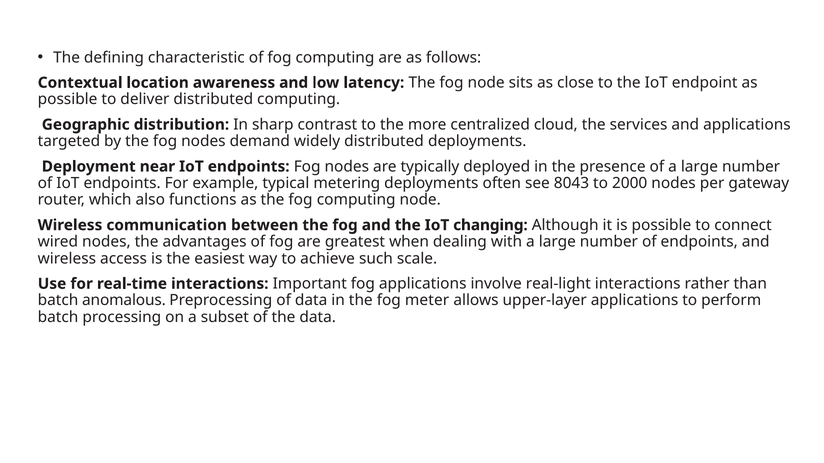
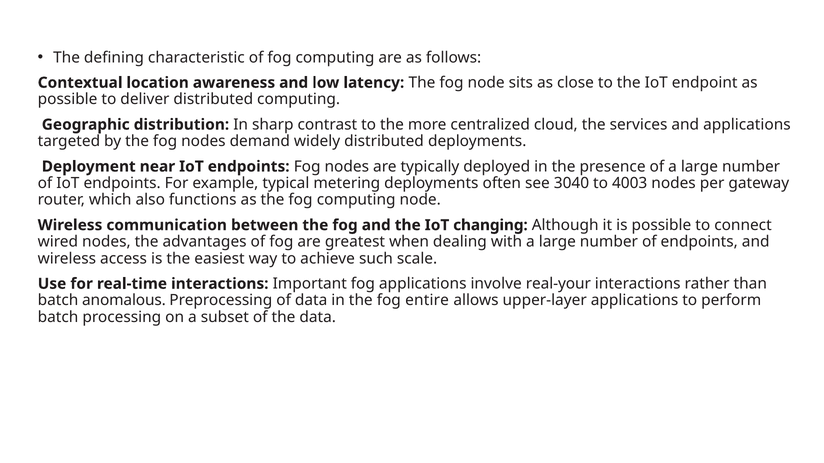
8043: 8043 -> 3040 (571, 183)
2000: 2000 -> 4003 (630, 183)
real-light: real-light -> real-your (558, 284)
meter: meter -> entire (427, 301)
